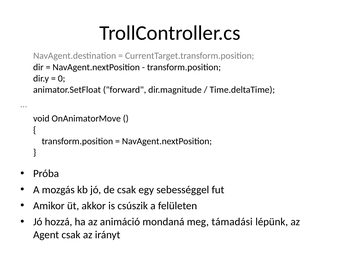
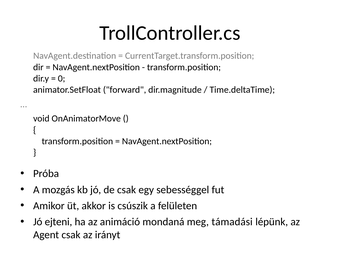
hozzá: hozzá -> ejteni (58, 222)
